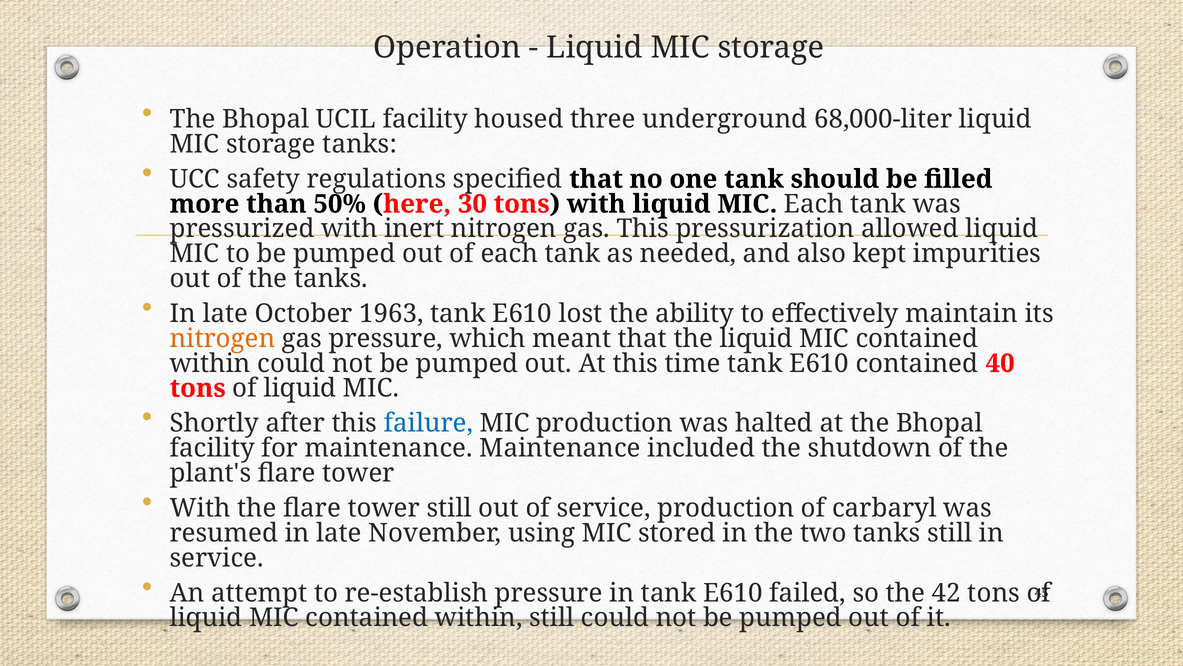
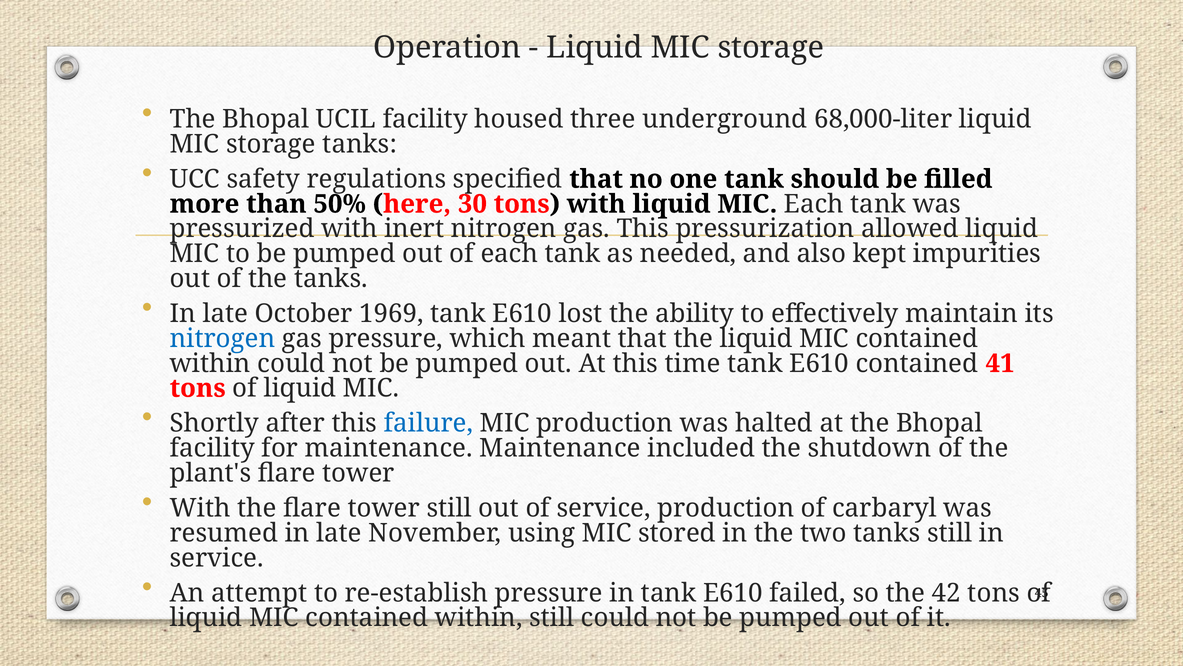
1963: 1963 -> 1969 (391, 313)
nitrogen colour: orange -> blue (222, 338)
40: 40 -> 41 (1000, 363)
